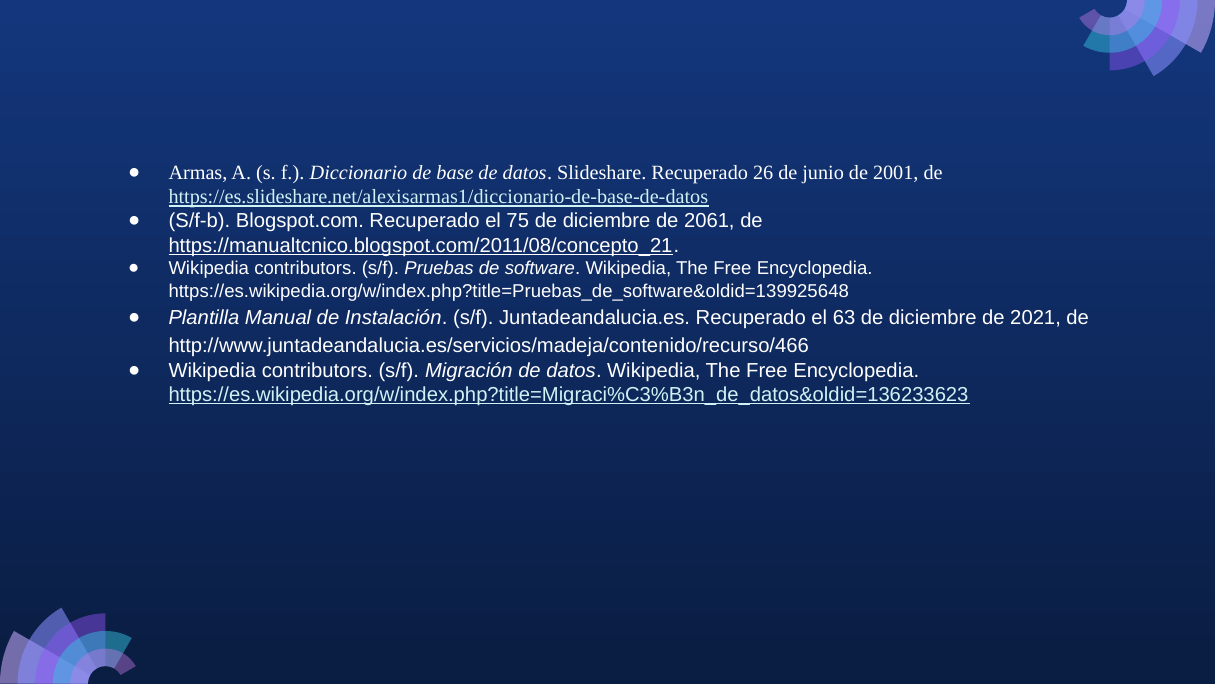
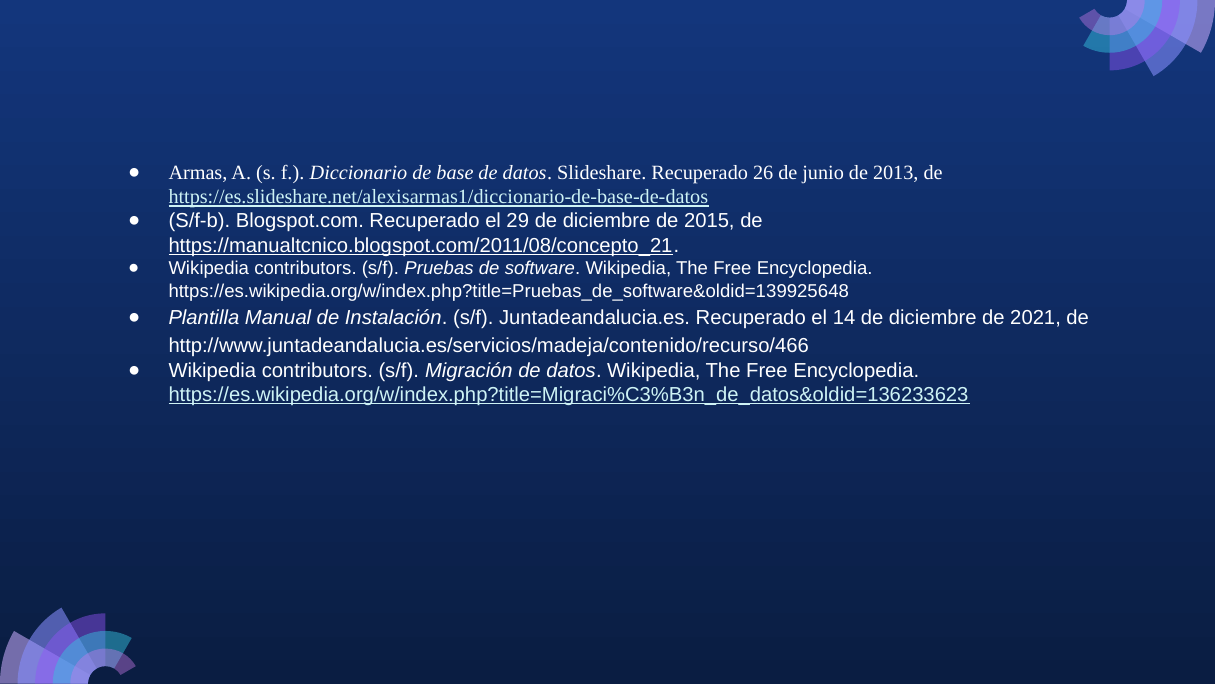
2001: 2001 -> 2013 (896, 173)
75: 75 -> 29 (518, 221)
2061: 2061 -> 2015 (709, 221)
63: 63 -> 14 (844, 318)
